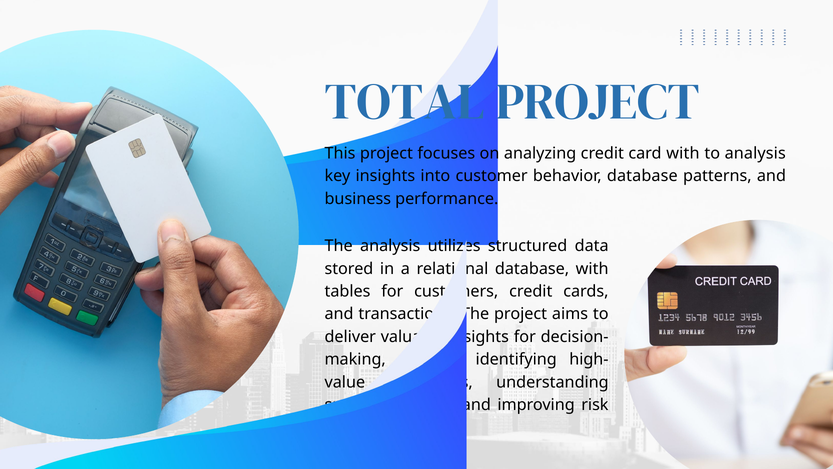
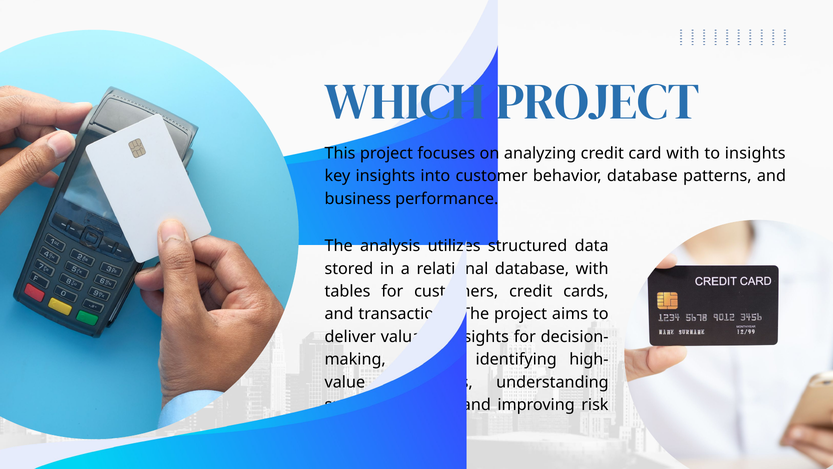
TOTAL: TOTAL -> WHICH (405, 102)
to analysis: analysis -> insights (755, 153)
